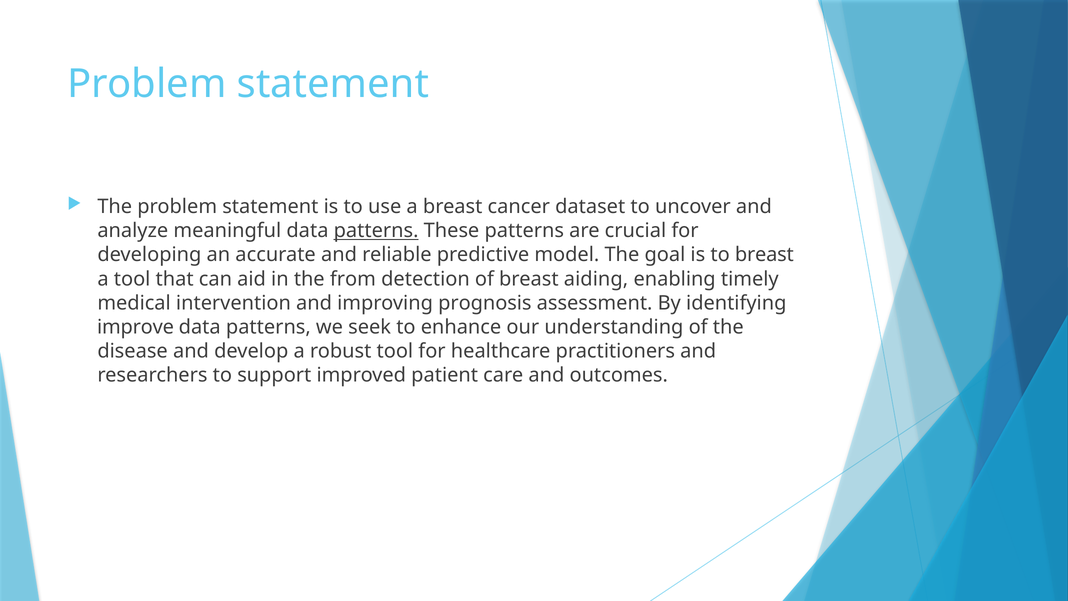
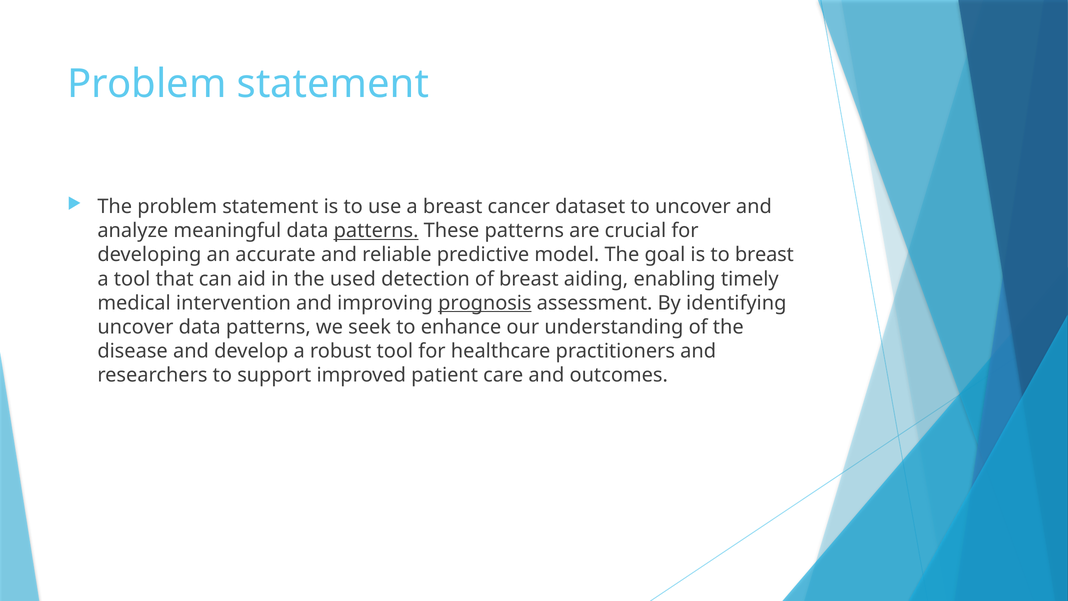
from: from -> used (353, 279)
prognosis underline: none -> present (485, 303)
improve: improve -> uncover (135, 327)
